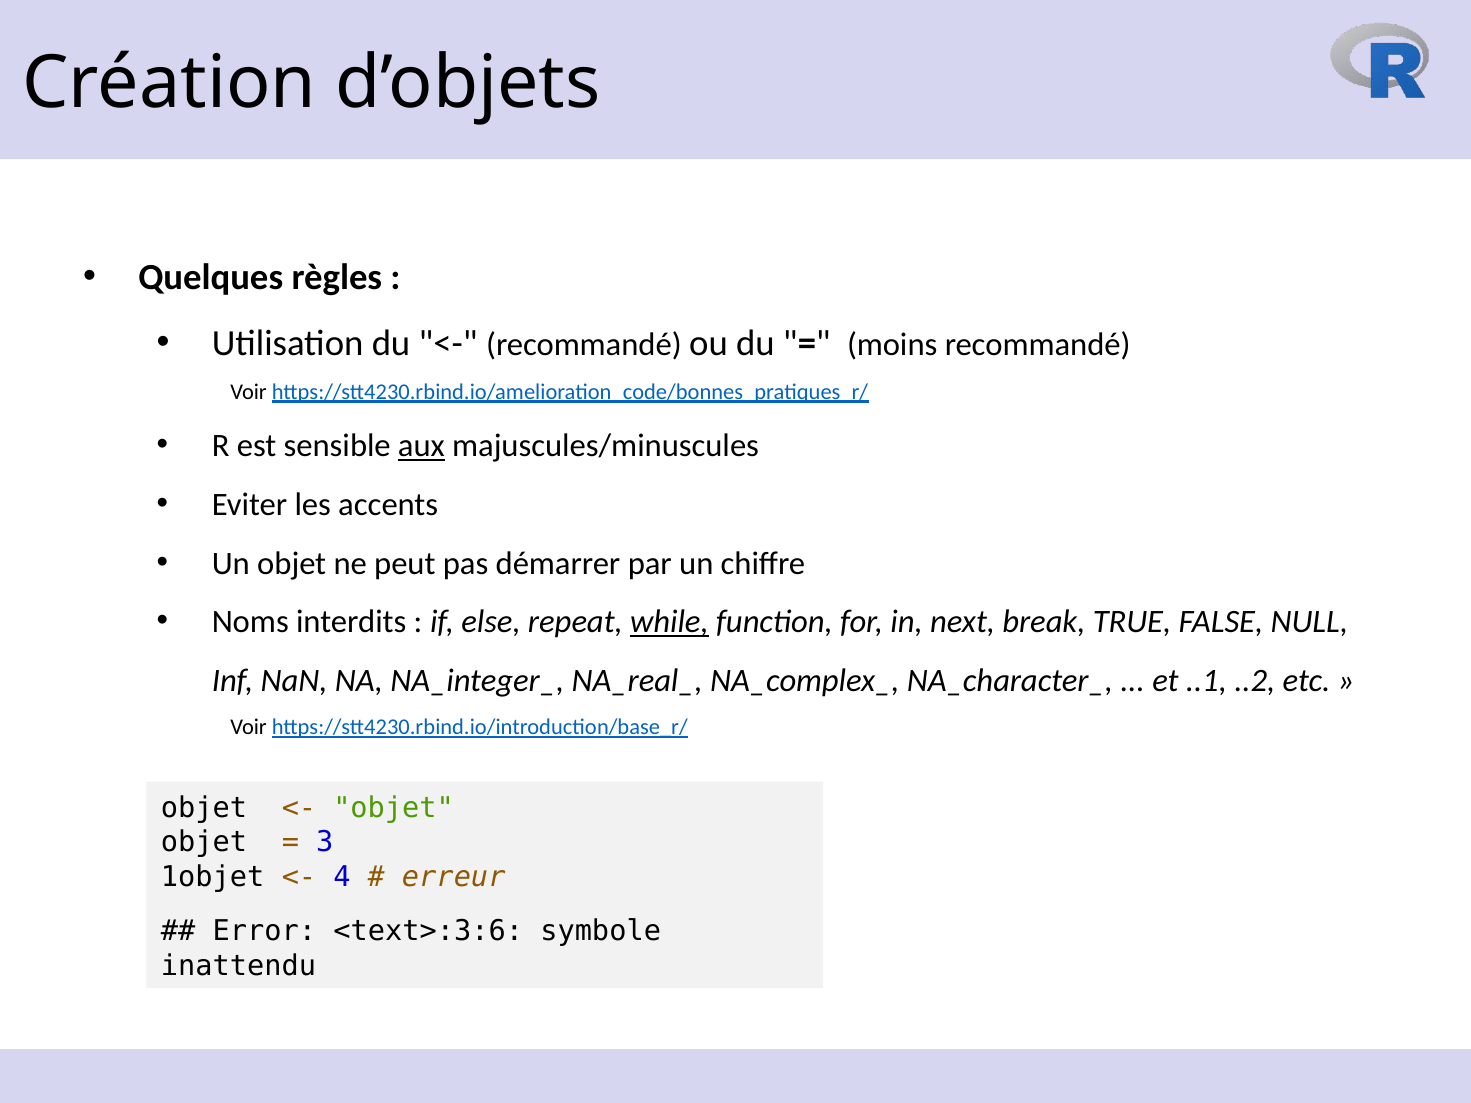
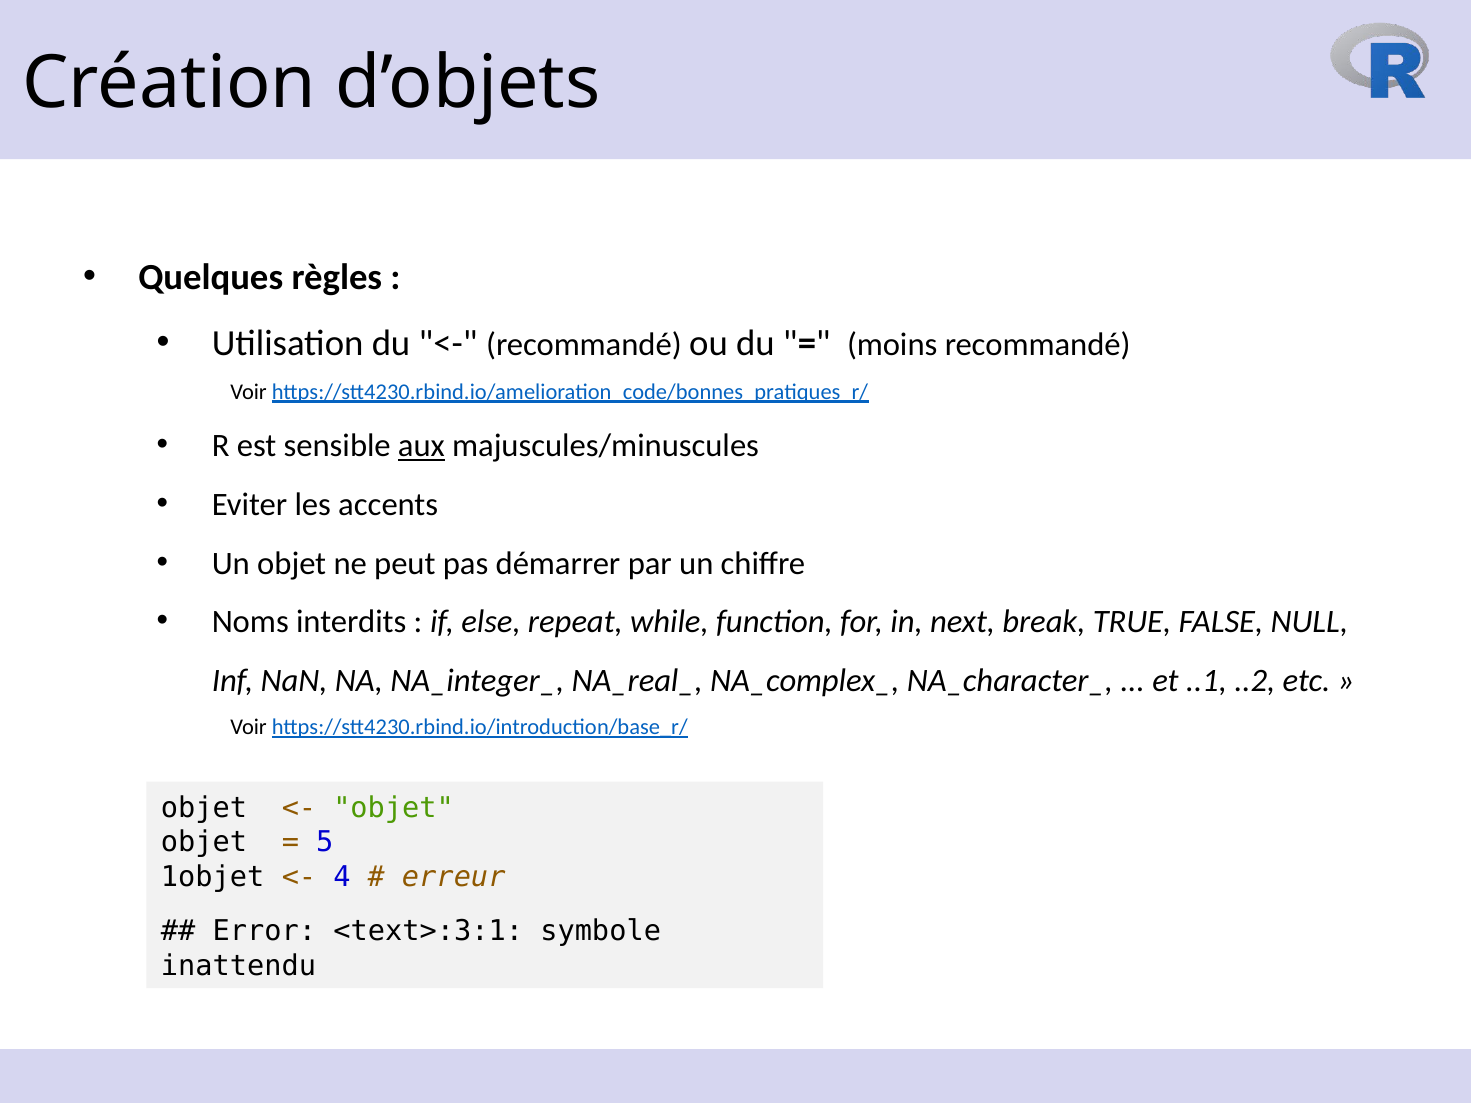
while underline: present -> none (669, 622)
3: 3 -> 5 (325, 843)
<text>:3:6: <text>:3:6 -> <text>:3:1 (428, 932)
